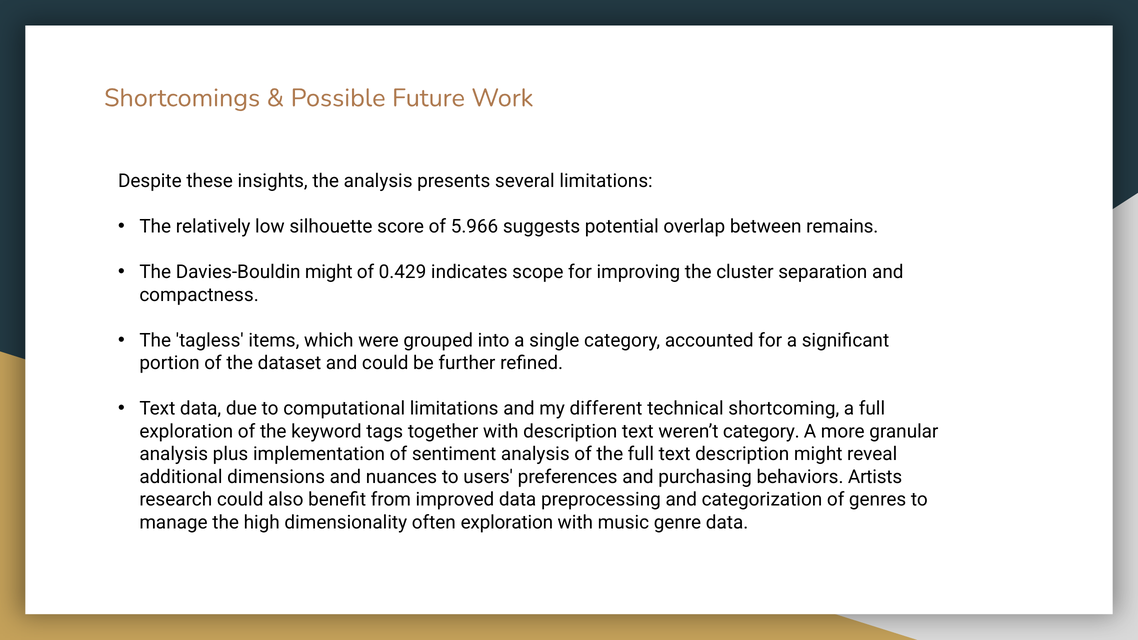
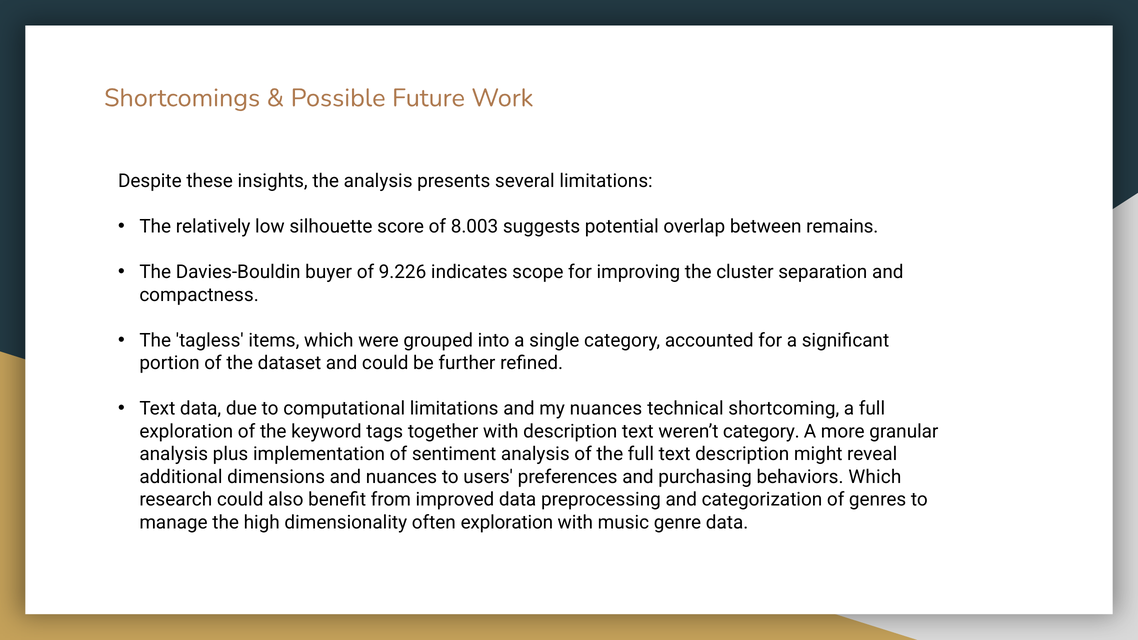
5.966: 5.966 -> 8.003 (475, 227)
Davies-Bouldin might: might -> buyer (329, 272)
0.429: 0.429 -> 9.226 (403, 272)
my different: different -> nuances (606, 409)
behaviors Artists: Artists -> Which (875, 477)
